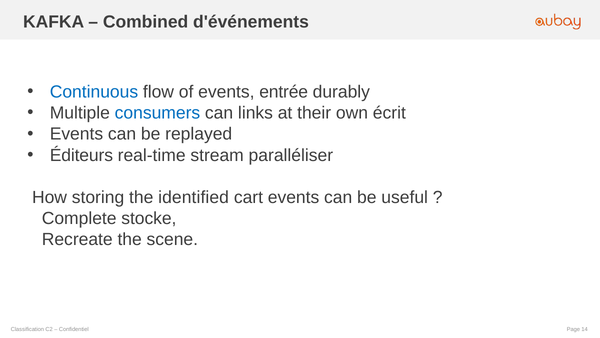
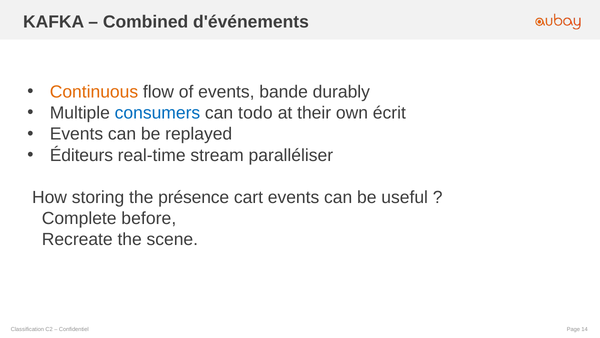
Continuous colour: blue -> orange (94, 92)
entrée: entrée -> bande (284, 92)
links: links -> todo (255, 113)
identified: identified -> présence (194, 197)
stocke: stocke -> before (149, 218)
